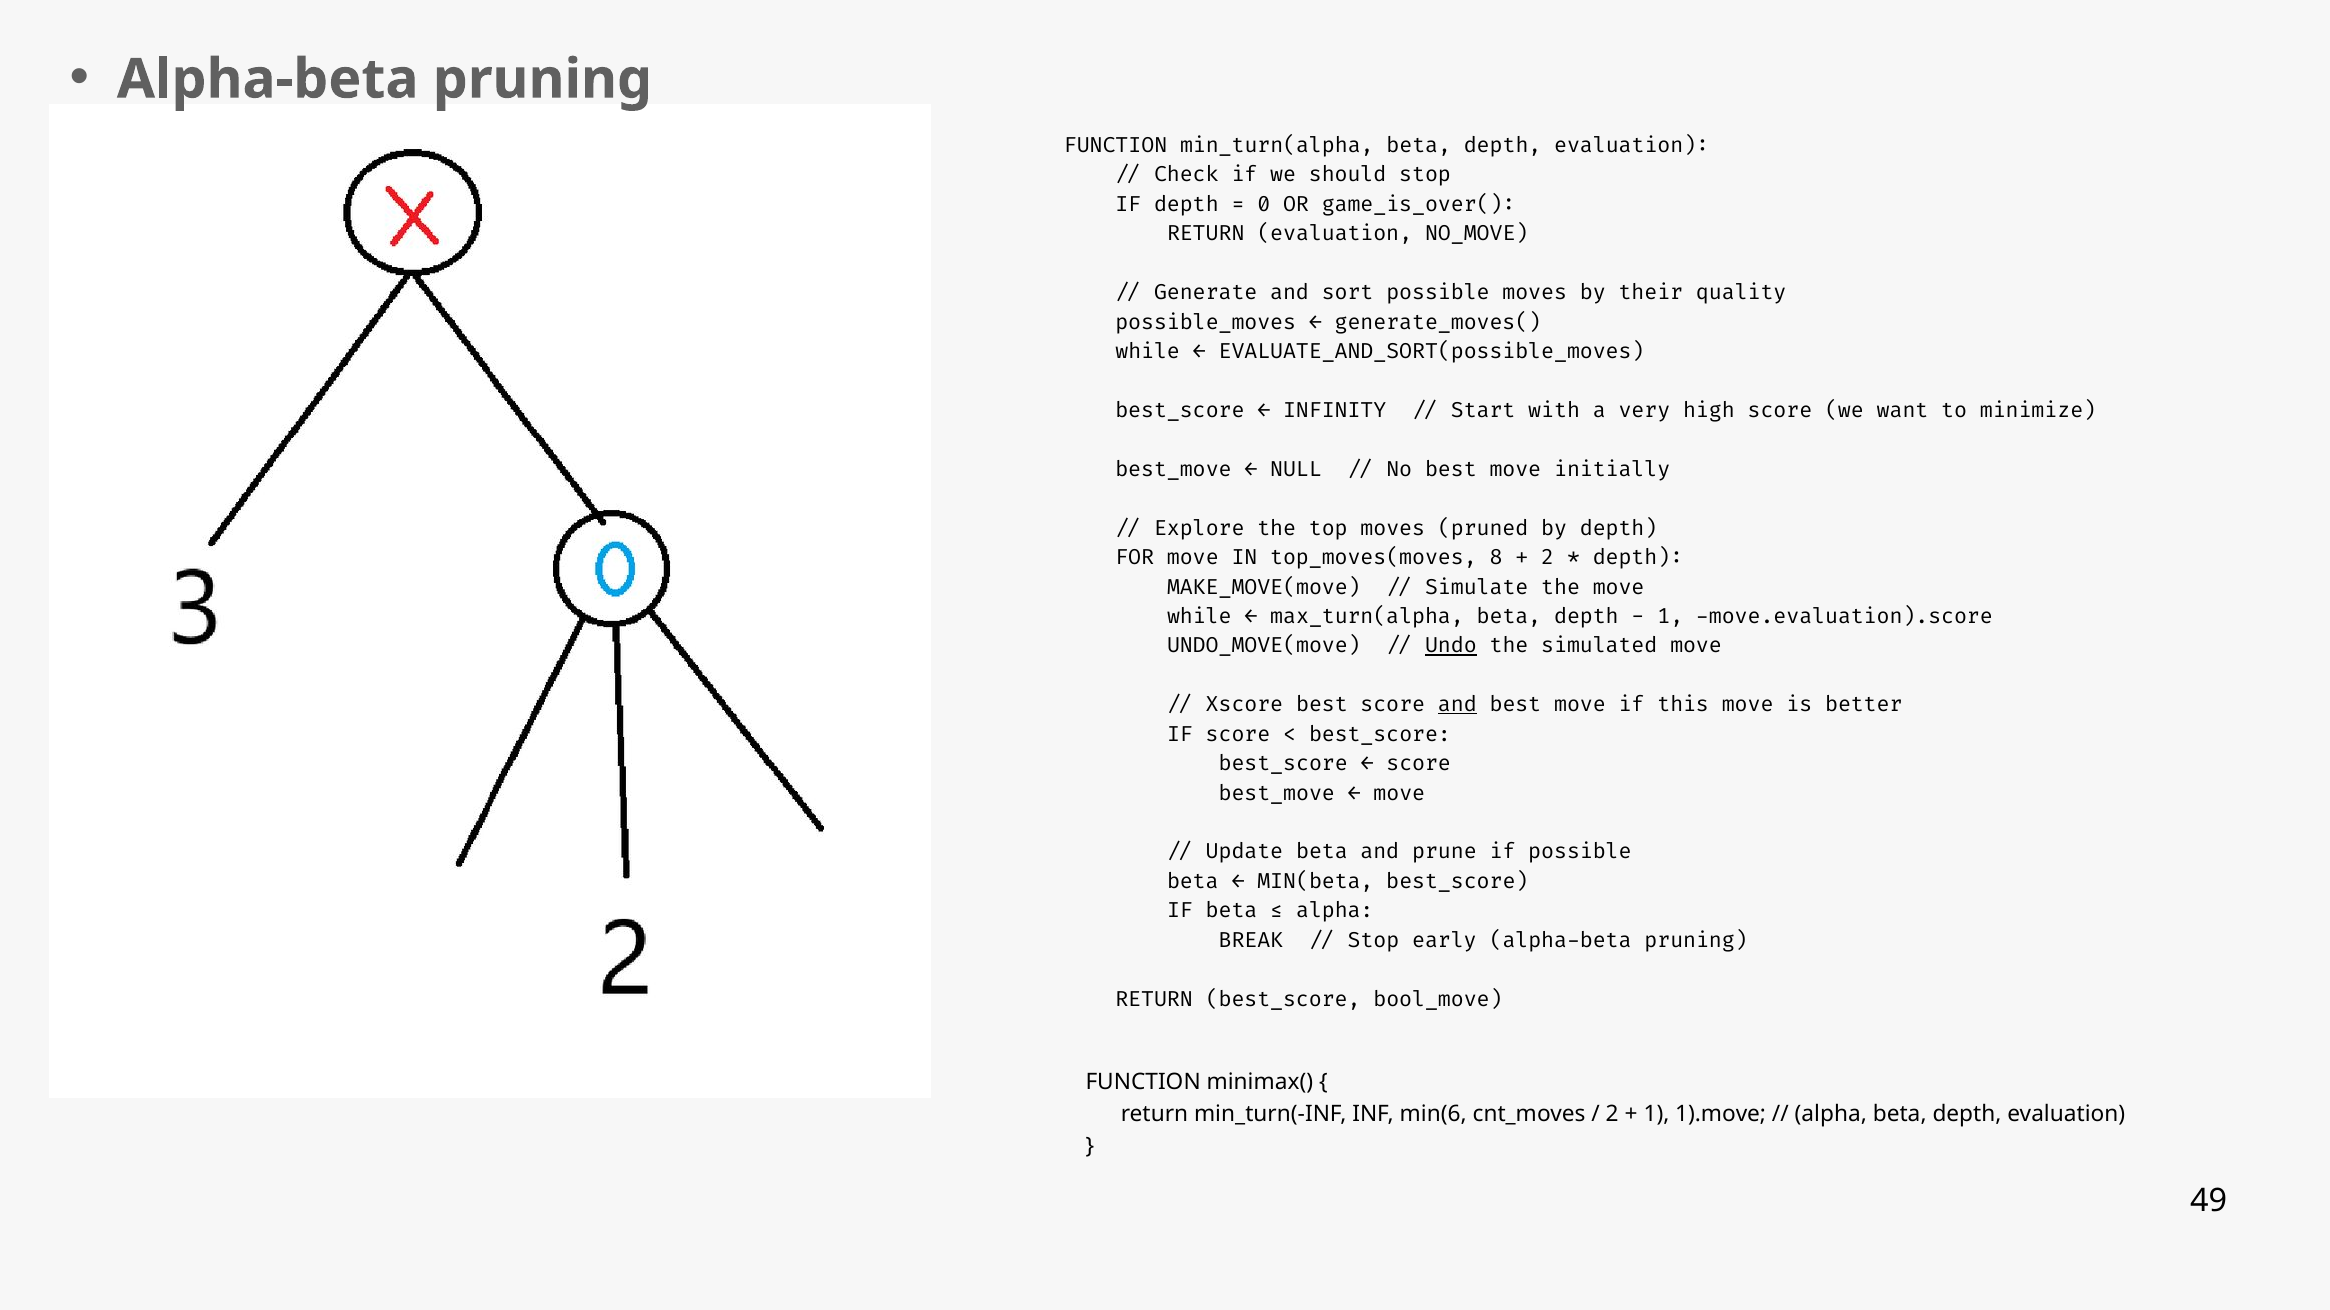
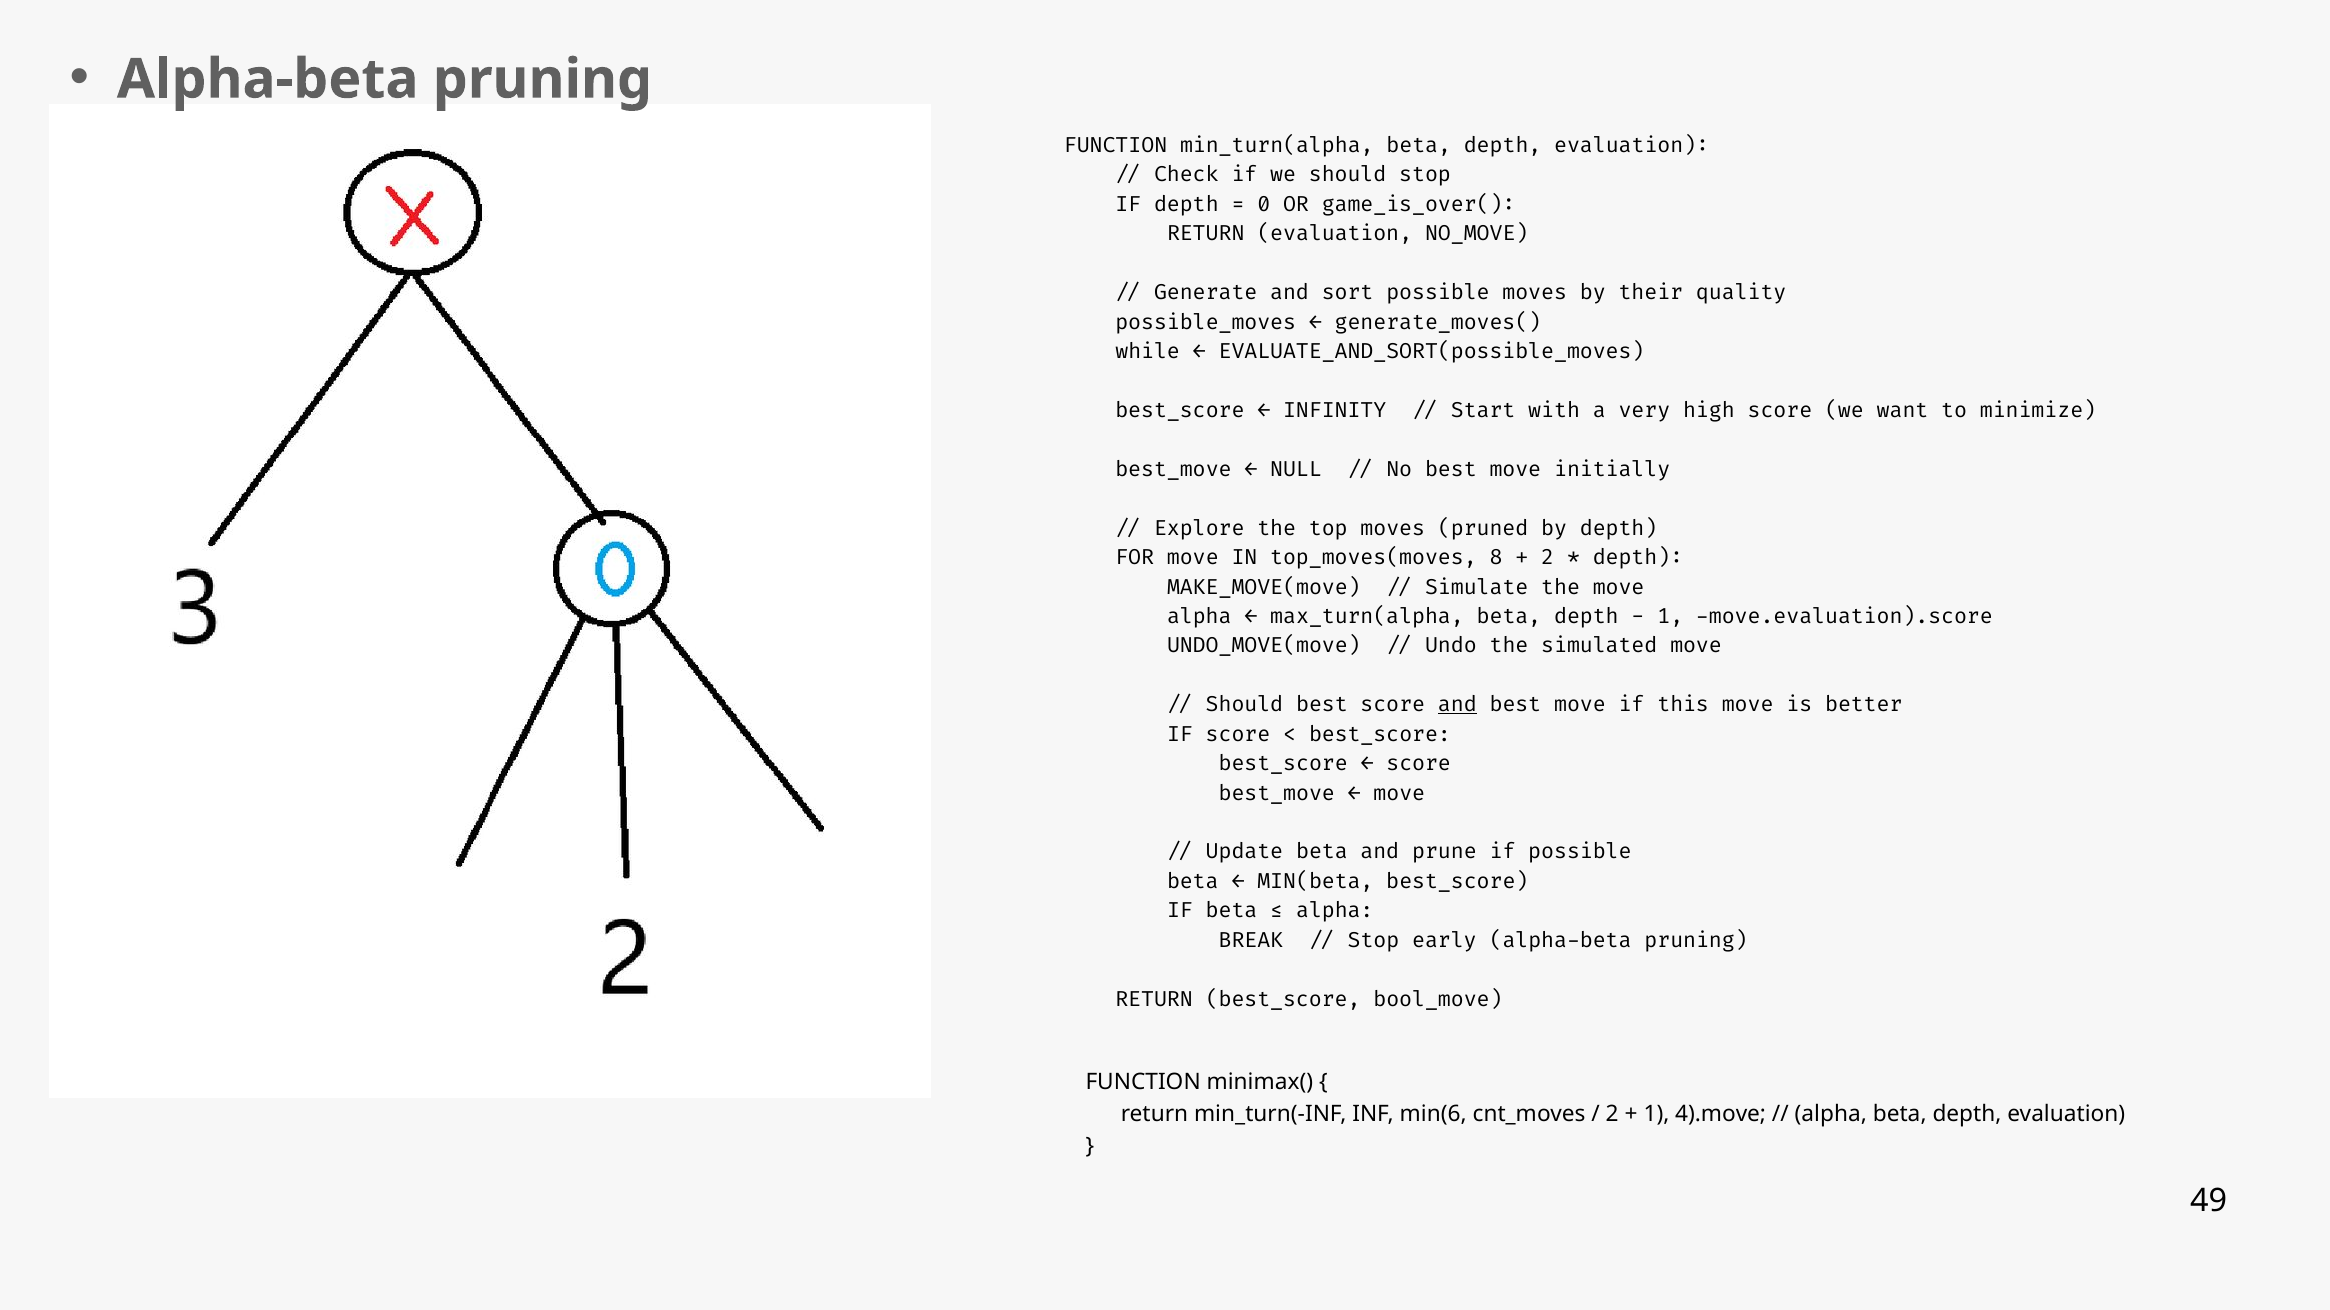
while: while -> alpha (1199, 617)
Undo underline: present -> none (1451, 646)
Xscore: Xscore -> Should (1244, 705)
1).move: 1).move -> 4).move (1721, 1115)
